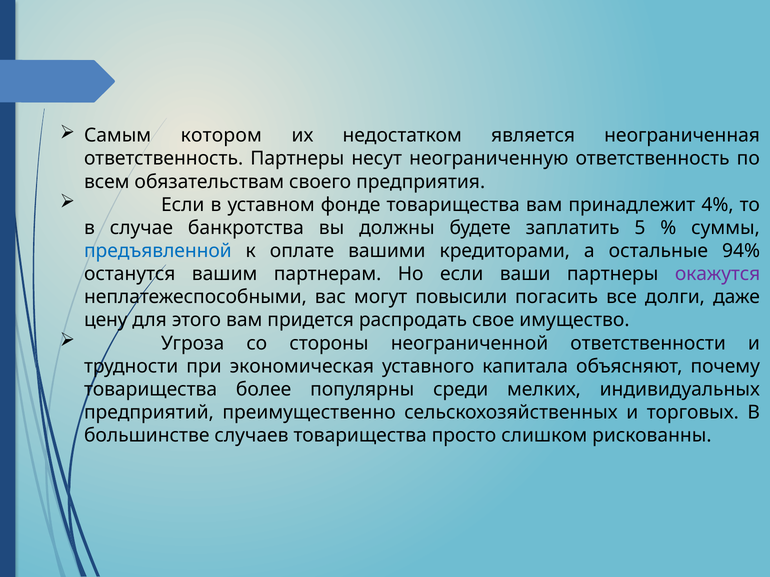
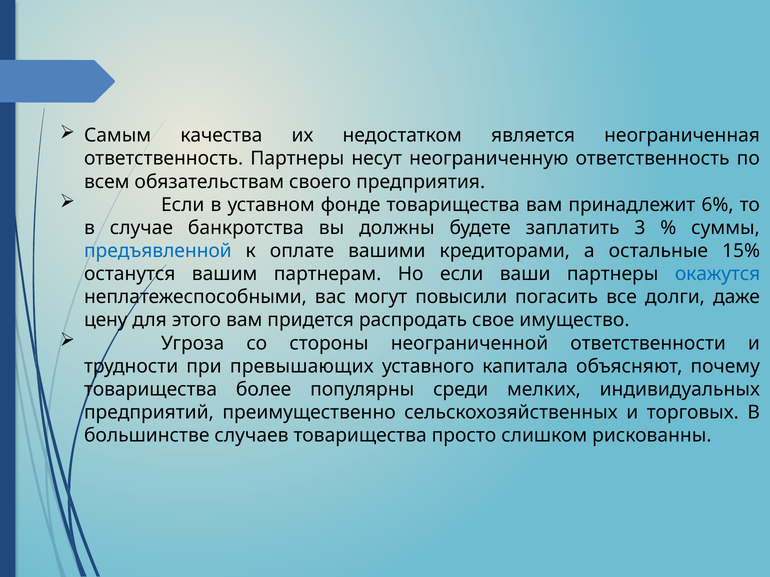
котором: котором -> качества (221, 136)
4%: 4% -> 6% (717, 205)
5: 5 -> 3 (640, 228)
94%: 94% -> 15% (741, 251)
окажутся colour: purple -> blue (718, 274)
экономическая: экономическая -> превышающих (302, 367)
